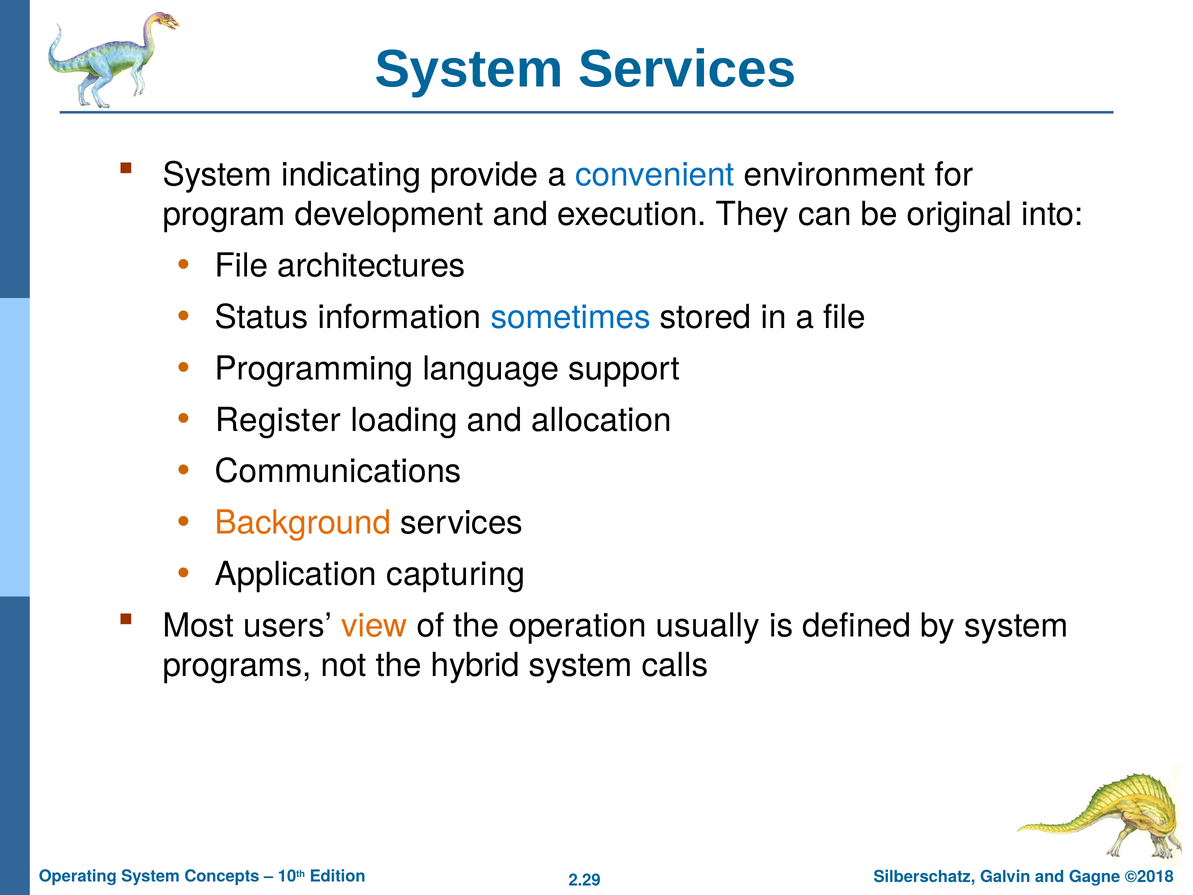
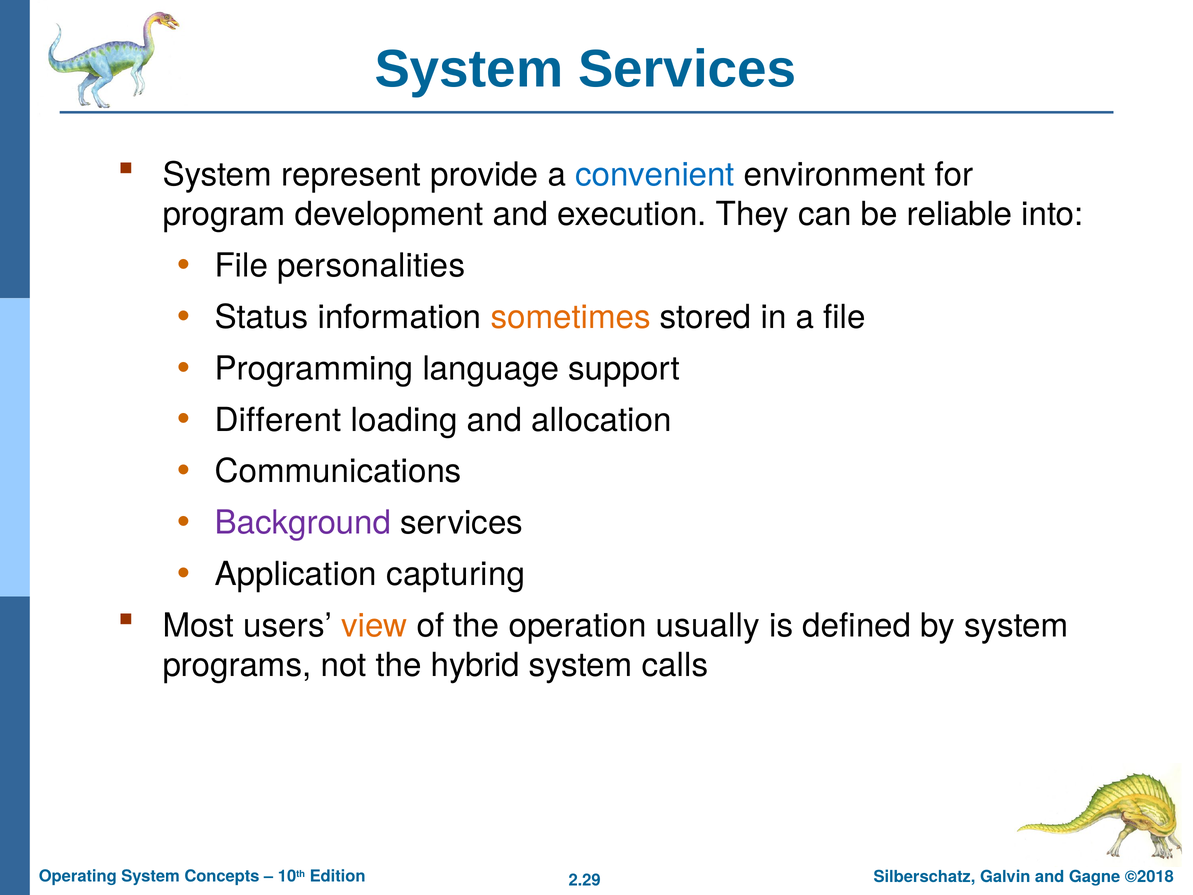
indicating: indicating -> represent (351, 175)
original: original -> reliable (960, 214)
architectures: architectures -> personalities (371, 266)
sometimes colour: blue -> orange (571, 317)
Register: Register -> Different (278, 420)
Background colour: orange -> purple (303, 523)
